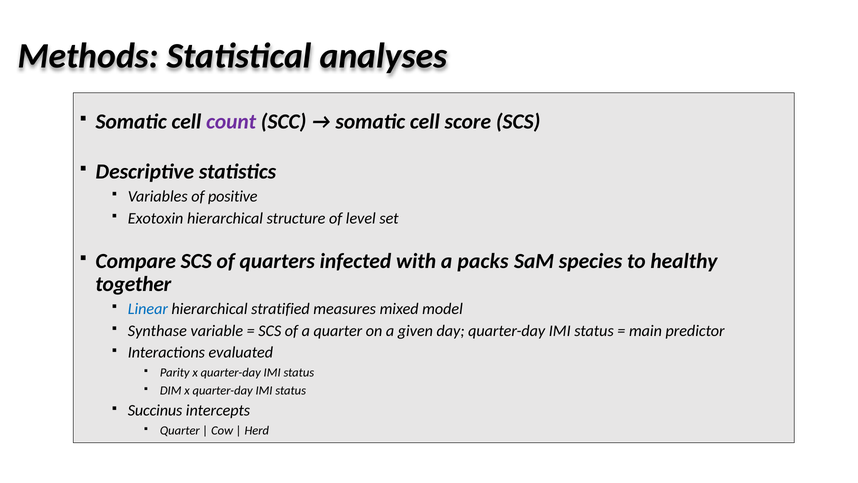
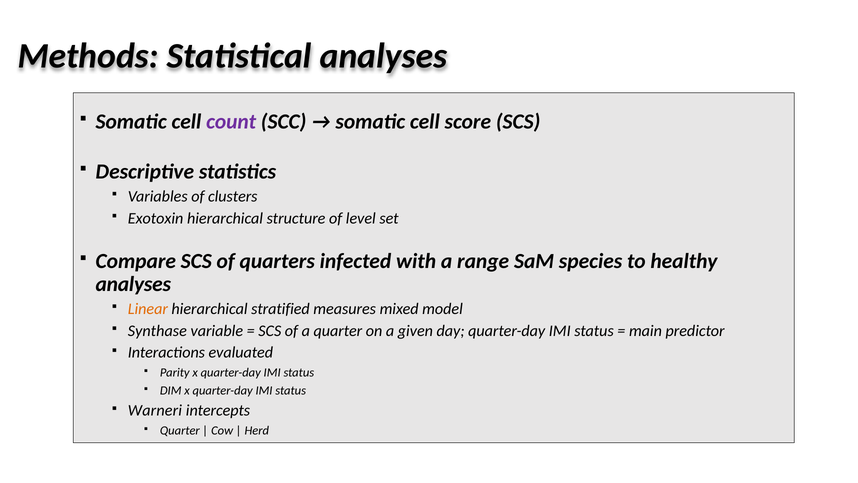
positive: positive -> clusters (233, 196)
packs: packs -> range (483, 261)
together: together -> analyses (133, 284)
Linear colour: blue -> orange (148, 309)
Succinus: Succinus -> Warneri (155, 410)
